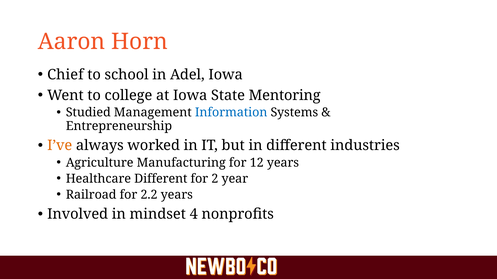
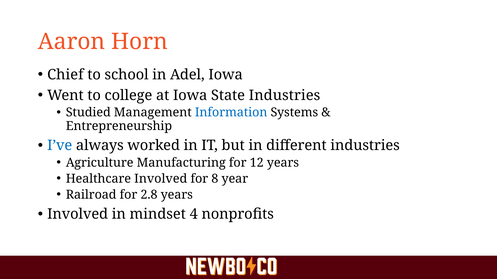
State Mentoring: Mentoring -> Industries (285, 96)
I’ve colour: orange -> blue (60, 146)
Healthcare Different: Different -> Involved (161, 179)
2: 2 -> 8 (215, 179)
2.2: 2.2 -> 2.8 (149, 195)
